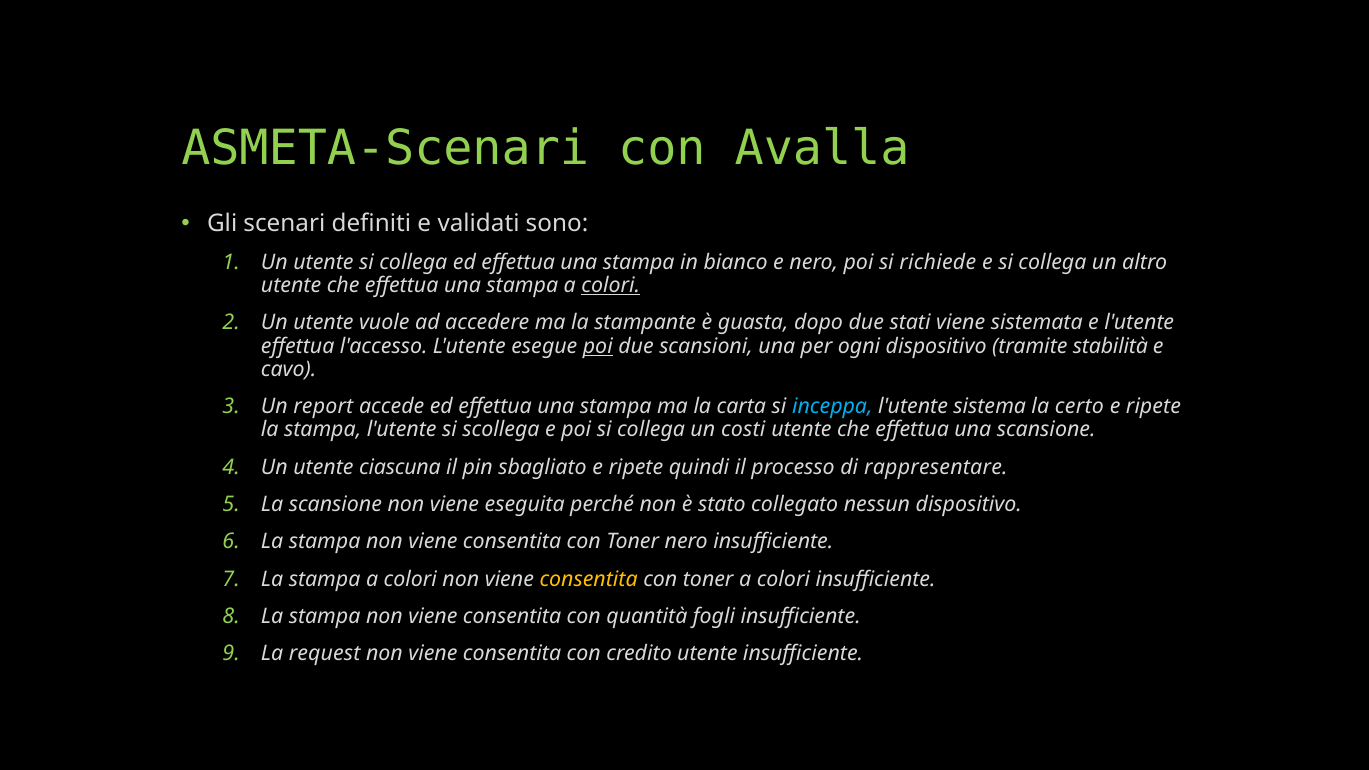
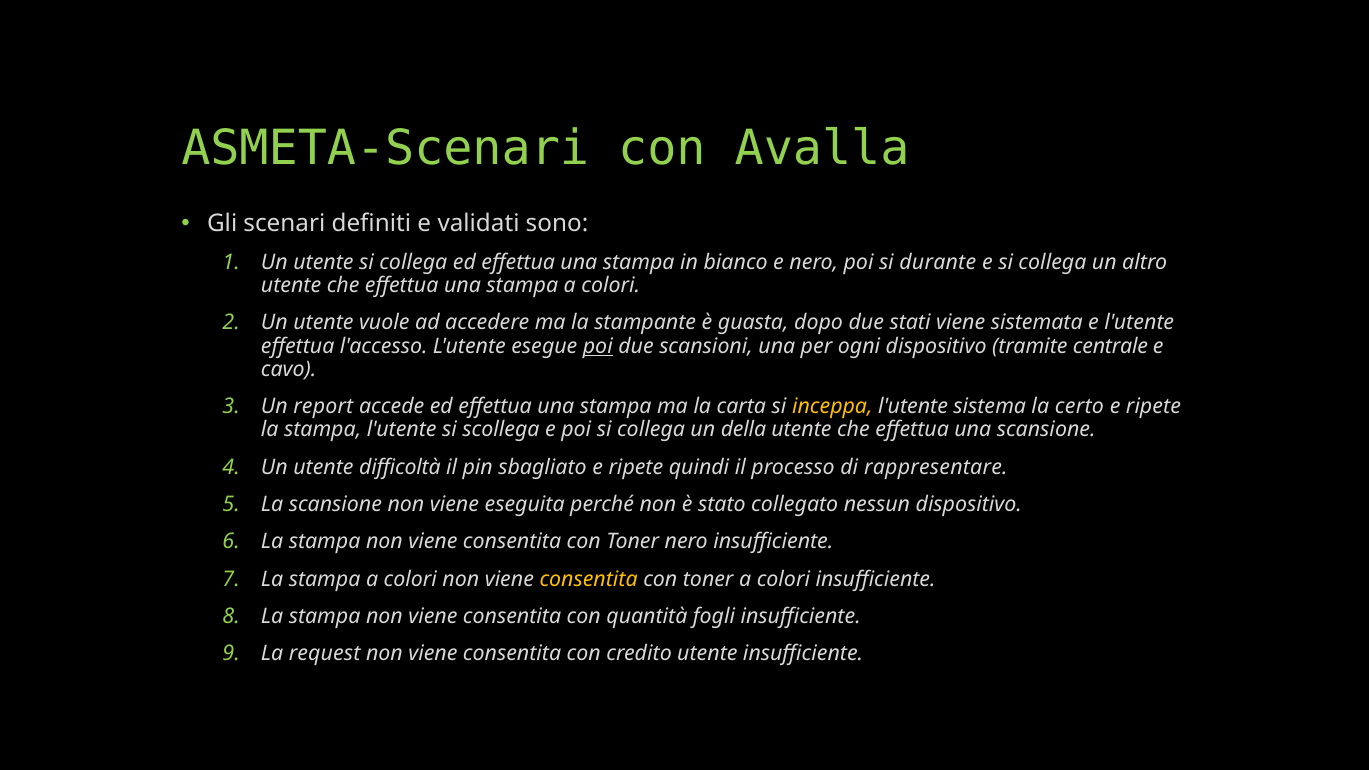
richiede: richiede -> durante (938, 262)
colori underline: present -> none (611, 285)
stabilità: stabilità -> centrale (1110, 346)
inceppa colour: light blue -> yellow (832, 407)
costi: costi -> della (743, 430)
ciascuna: ciascuna -> difficoltà (400, 467)
